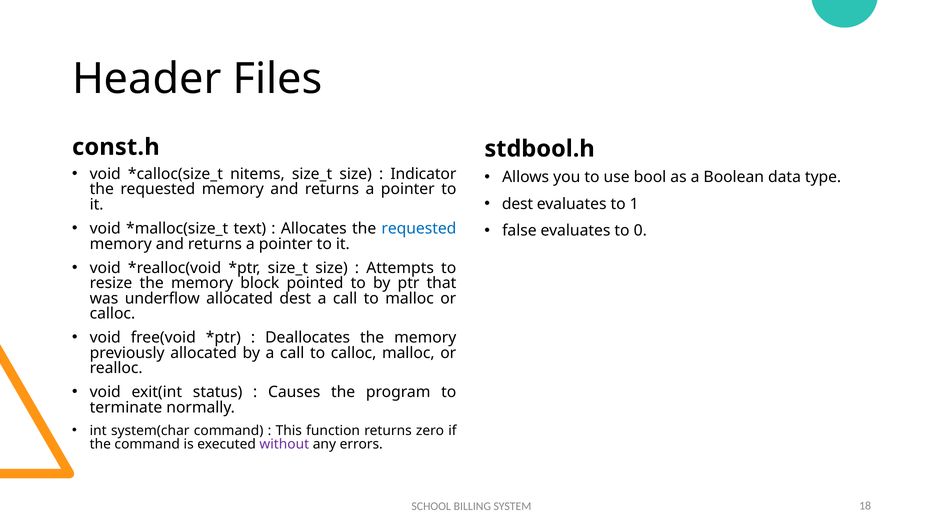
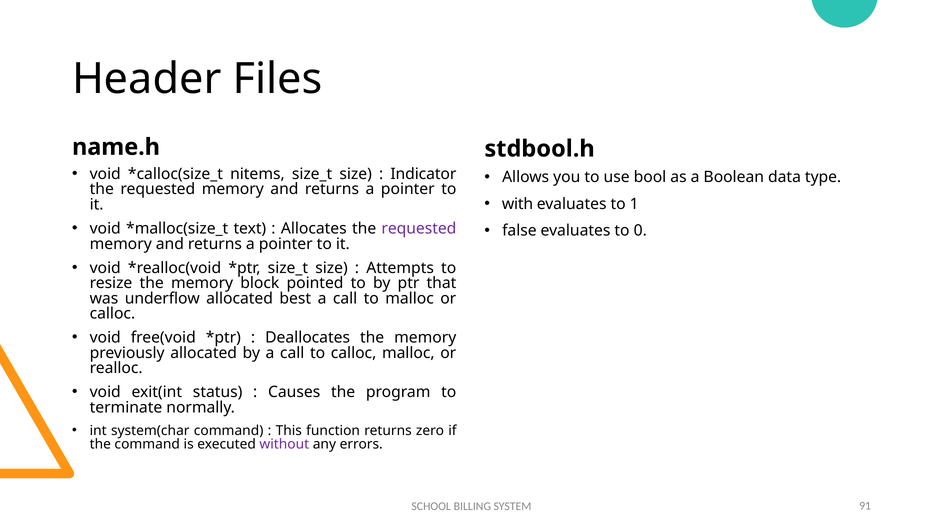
const.h: const.h -> name.h (116, 147)
dest: dest -> with (518, 204)
requested colour: blue -> purple (419, 229)
allocated dest: dest -> best (295, 299)
18: 18 -> 91 (865, 506)
